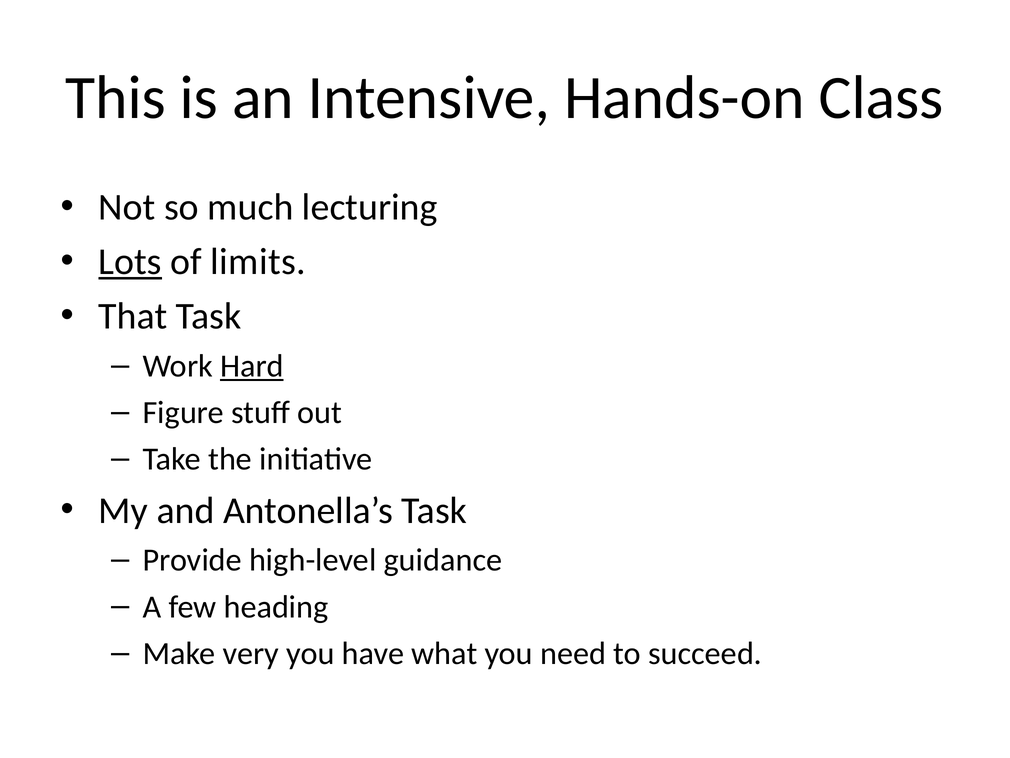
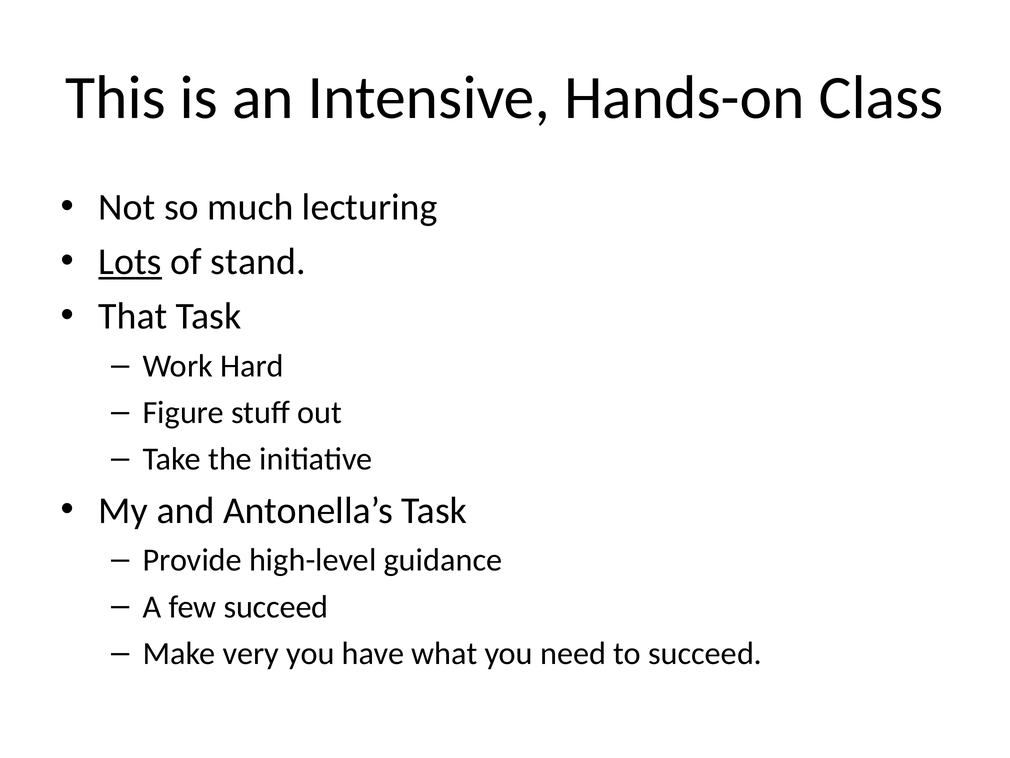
limits: limits -> stand (258, 262)
Hard underline: present -> none (252, 366)
few heading: heading -> succeed (276, 606)
